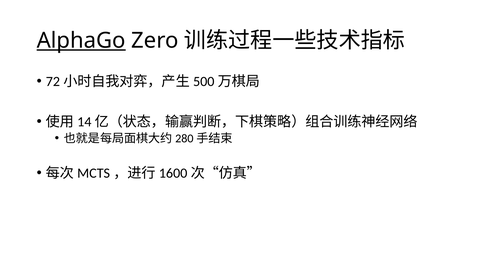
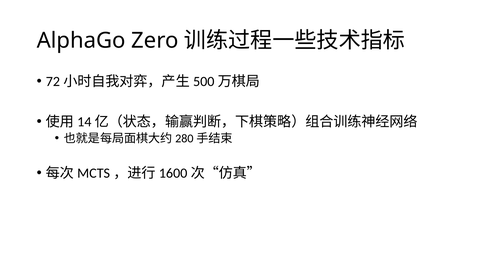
AlphaGo underline: present -> none (81, 40)
